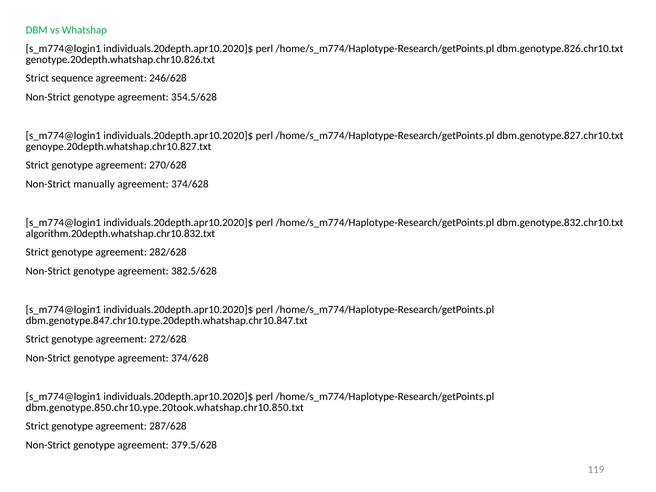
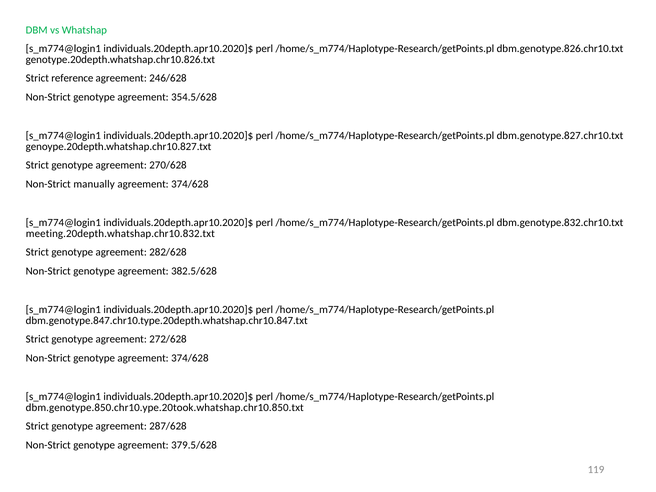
sequence: sequence -> reference (72, 78)
algorithm.20depth.whatshap.chr10.832.txt: algorithm.20depth.whatshap.chr10.832.txt -> meeting.20depth.whatshap.chr10.832.txt (120, 233)
